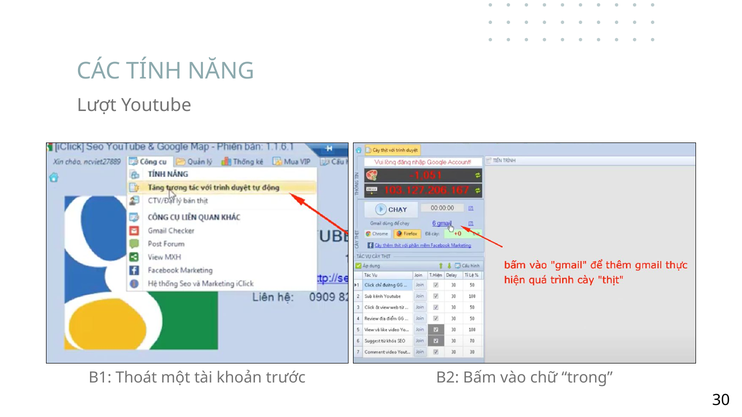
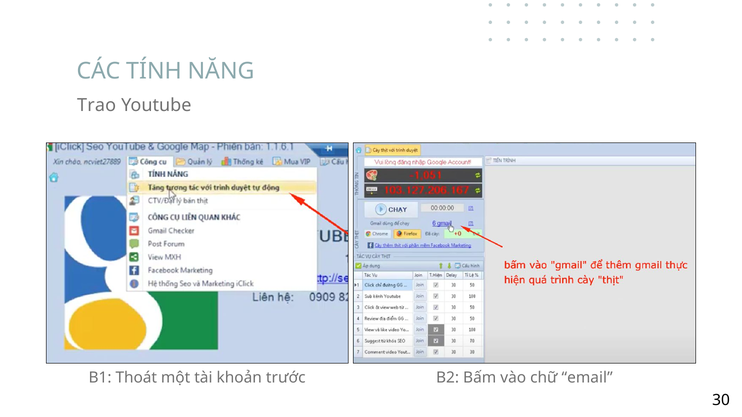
Lượt: Lượt -> Trao (97, 106)
trong: trong -> email (587, 378)
